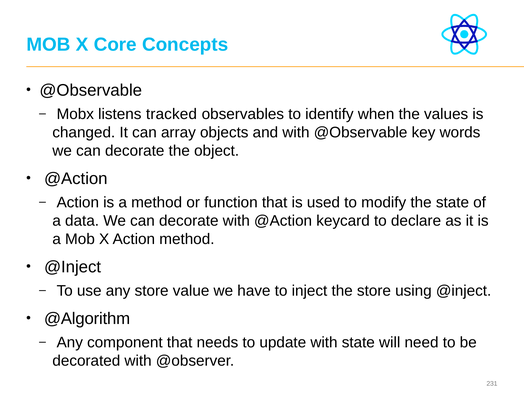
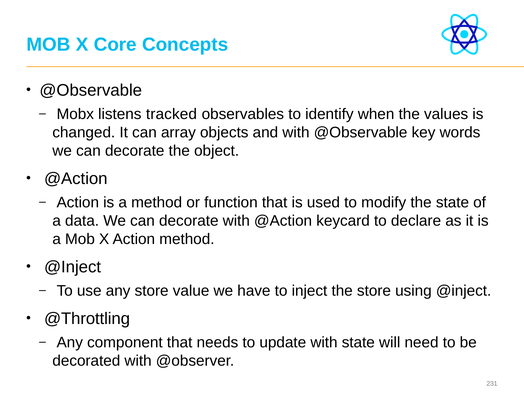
@Algorithm: @Algorithm -> @Throttling (87, 319)
